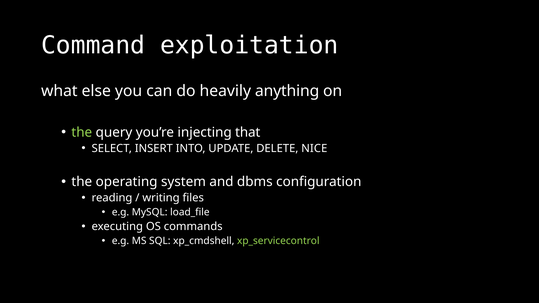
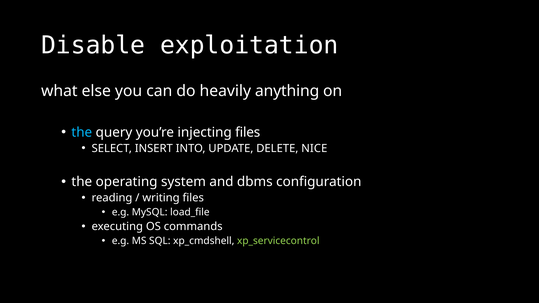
Command: Command -> Disable (93, 45)
the colour: light green -> light blue (82, 132)
injecting that: that -> files (248, 132)
